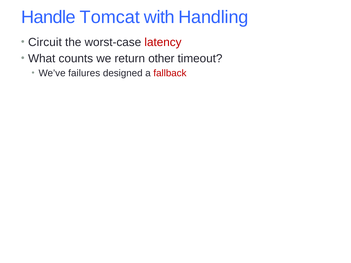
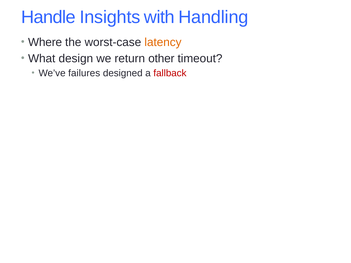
Tomcat: Tomcat -> Insights (110, 17)
Circuit: Circuit -> Where (45, 42)
latency colour: red -> orange (163, 42)
counts: counts -> design (76, 59)
